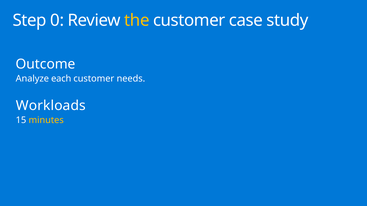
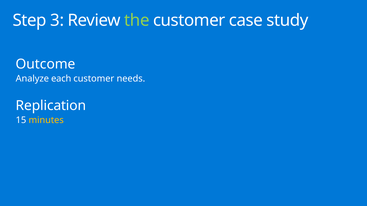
0: 0 -> 3 (57, 20)
the colour: yellow -> light green (137, 20)
Workloads: Workloads -> Replication (51, 106)
